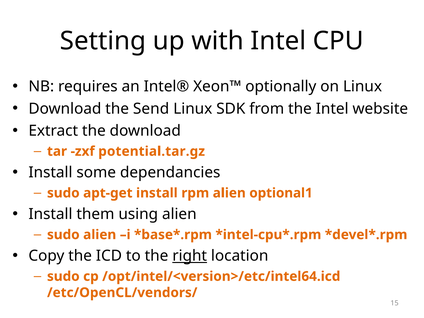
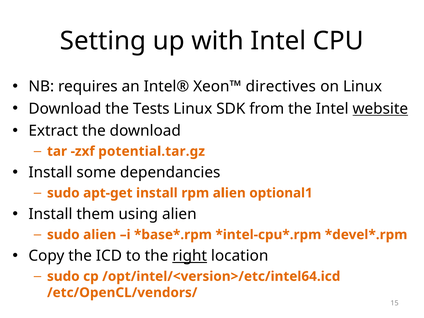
optionally: optionally -> directives (281, 87)
Send: Send -> Tests (151, 109)
website underline: none -> present (380, 109)
